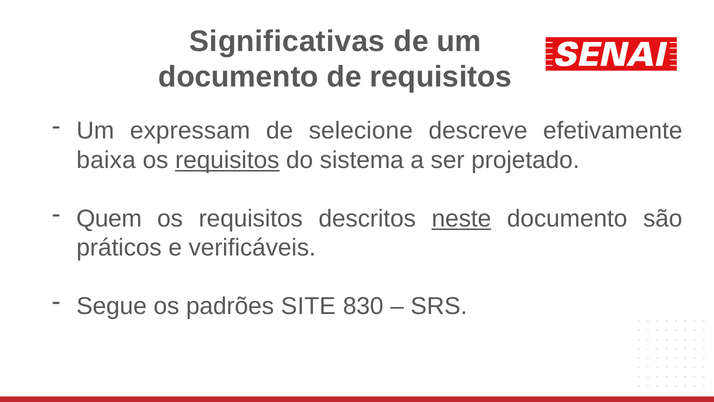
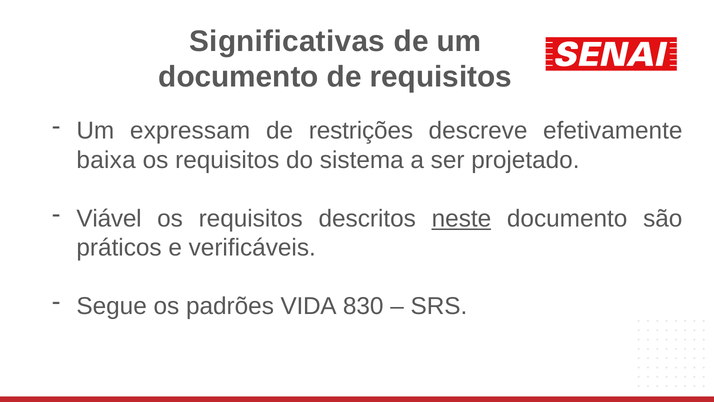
selecione: selecione -> restrições (361, 131)
requisitos underline: present -> none (227, 160)
Quem: Quem -> Viável (109, 218)
SITE: SITE -> VIDA (309, 306)
